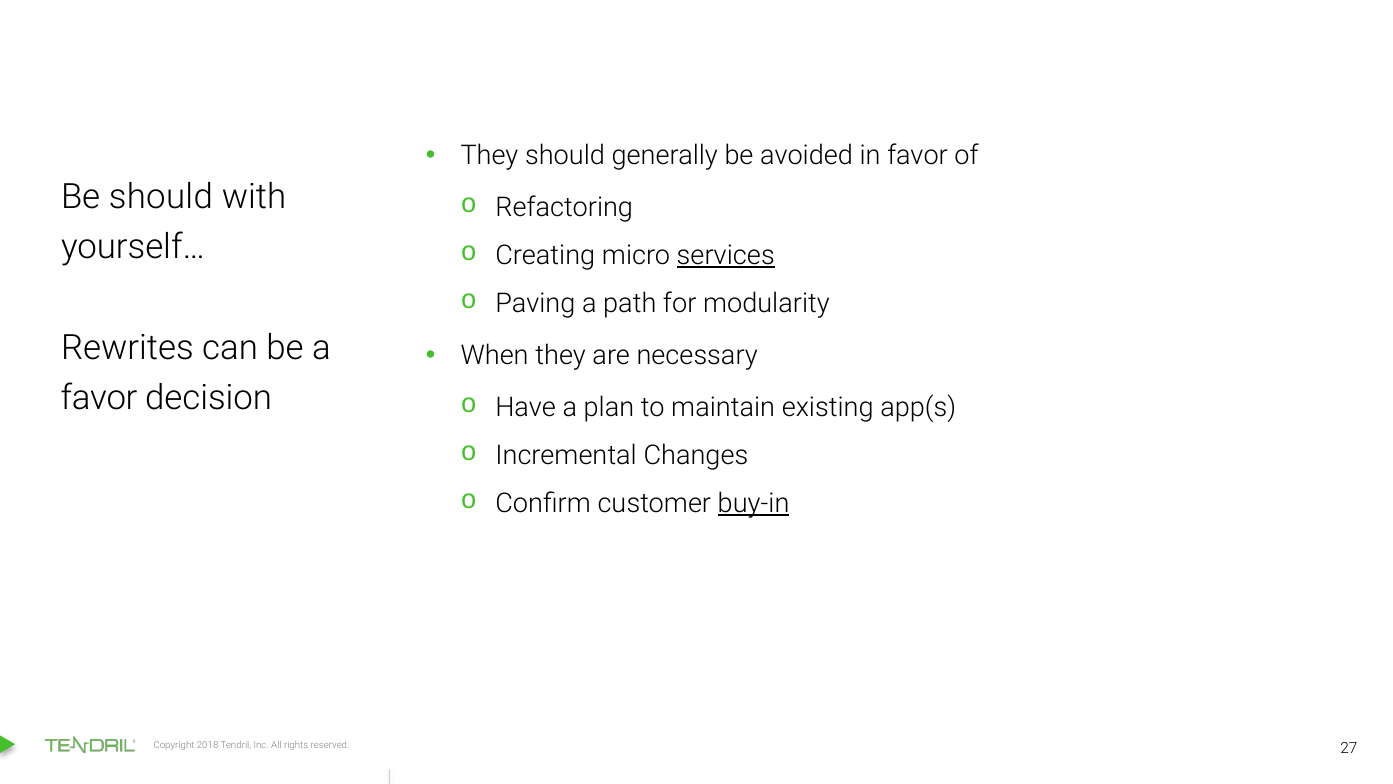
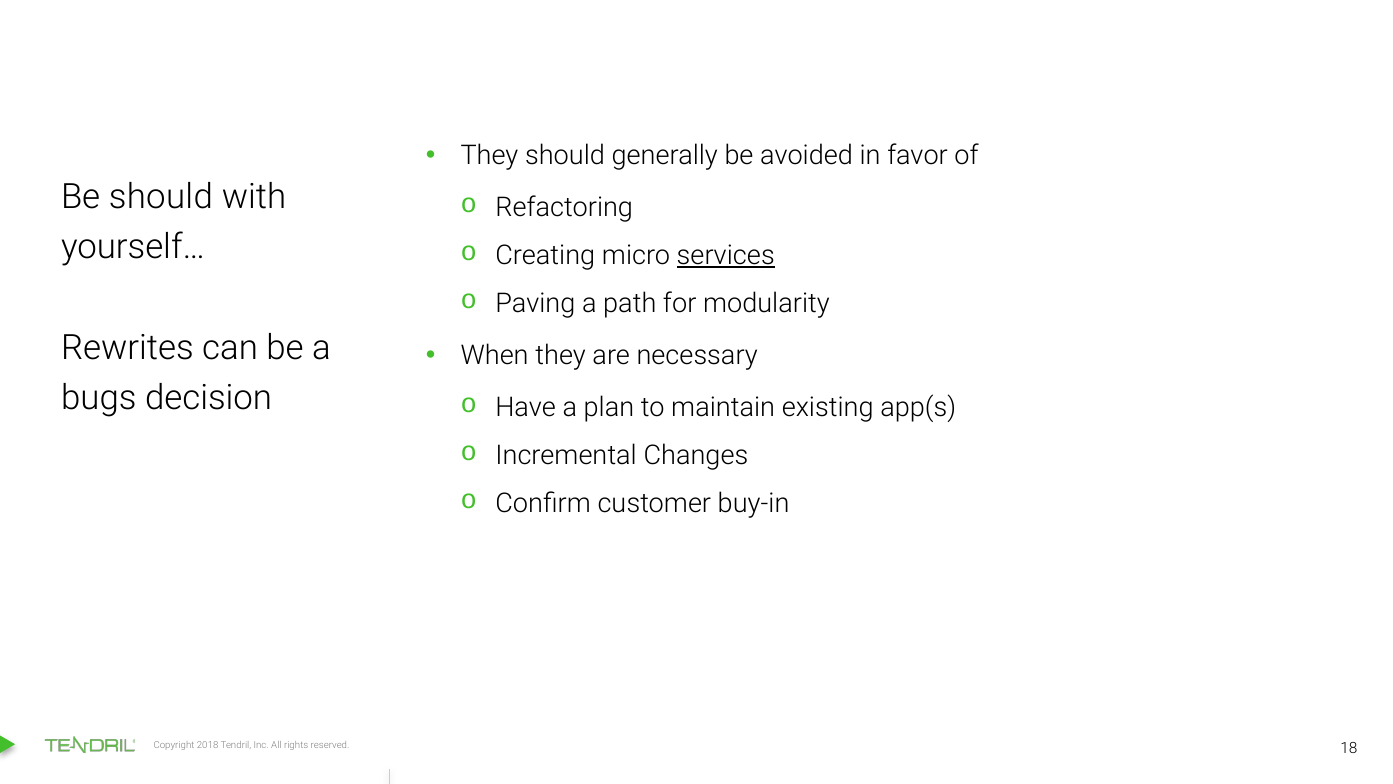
favor: favor -> bugs (99, 398)
buy-in underline: present -> none (754, 503)
27: 27 -> 18 (1349, 748)
